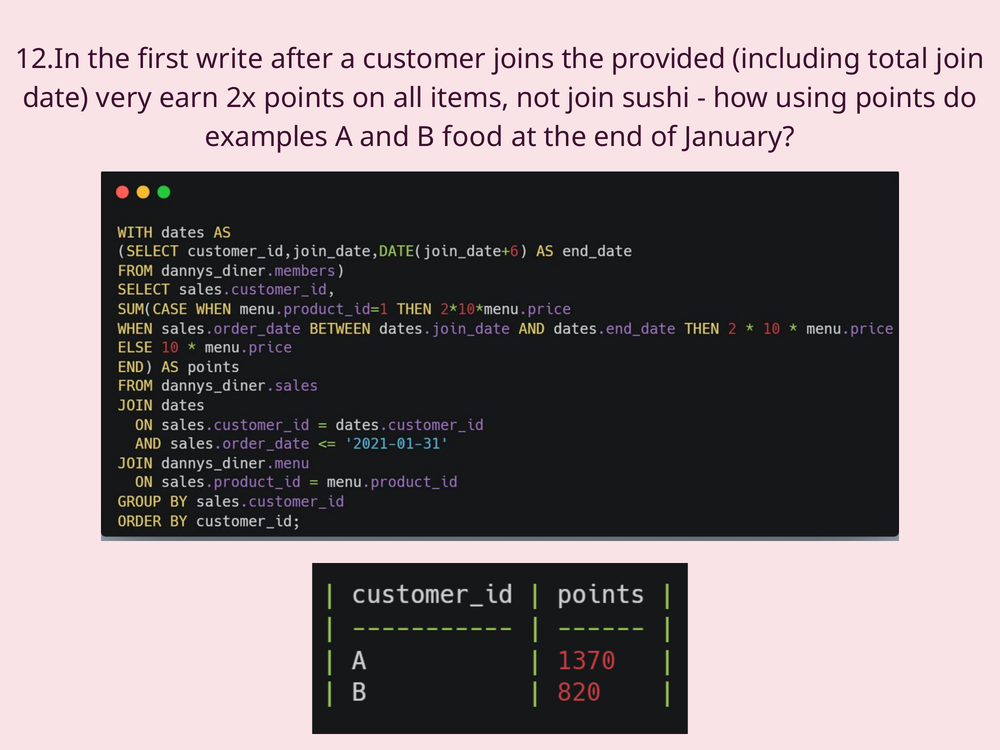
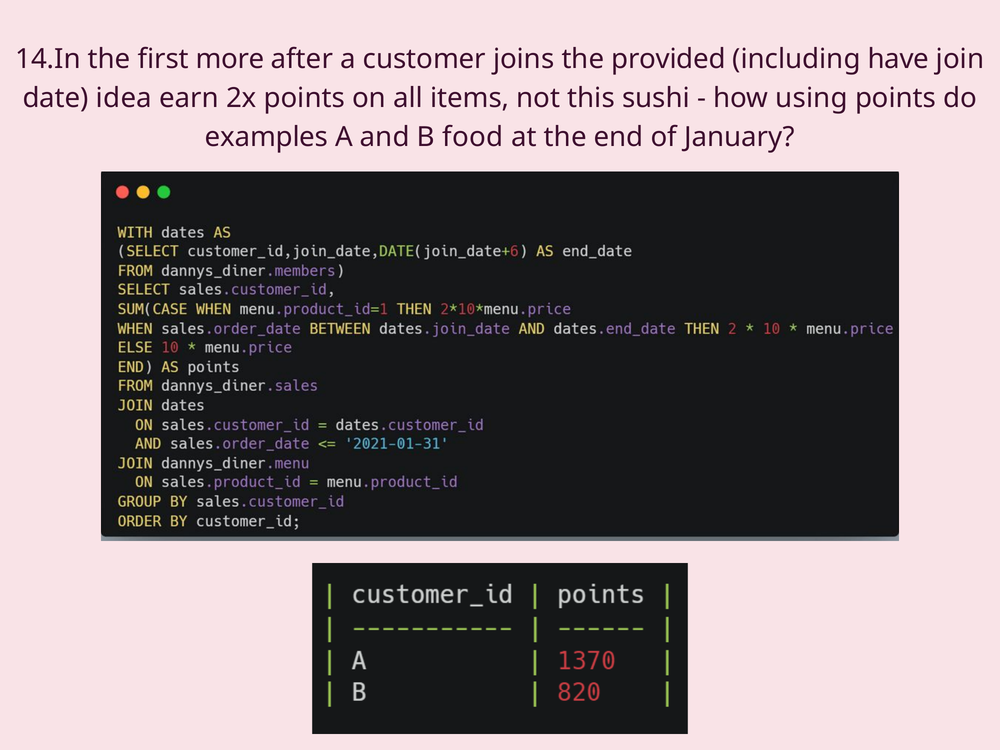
12.In: 12.In -> 14.In (48, 59)
write: write -> more (230, 59)
total: total -> have (898, 59)
very: very -> idea (124, 98)
not join: join -> this (591, 98)
